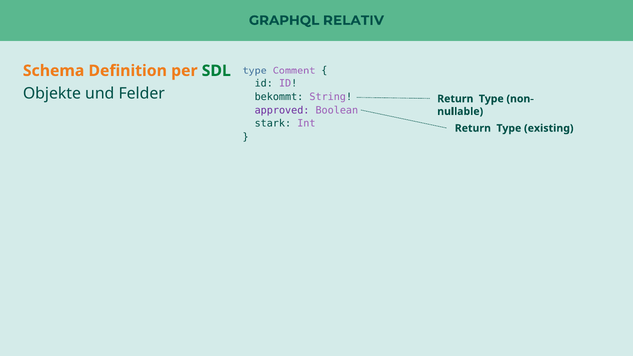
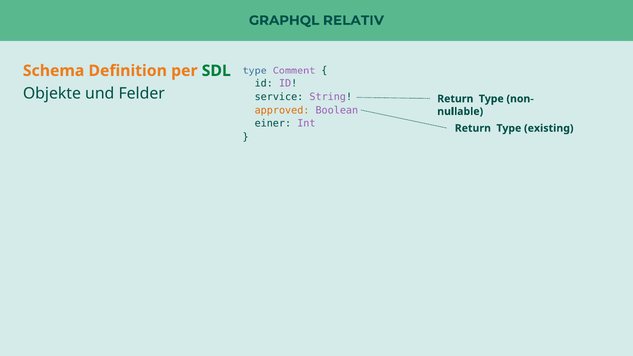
bekommt: bekommt -> service (279, 97)
approved colour: purple -> orange (282, 110)
stark: stark -> einer (273, 124)
